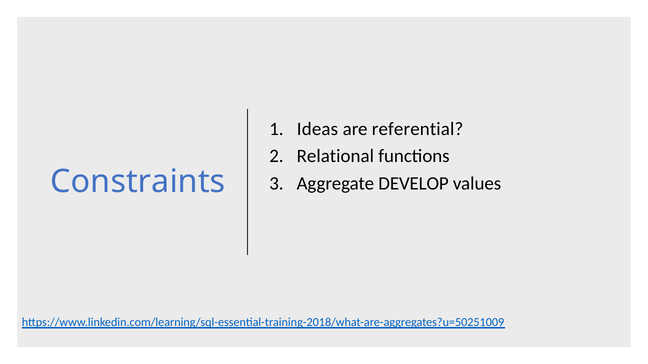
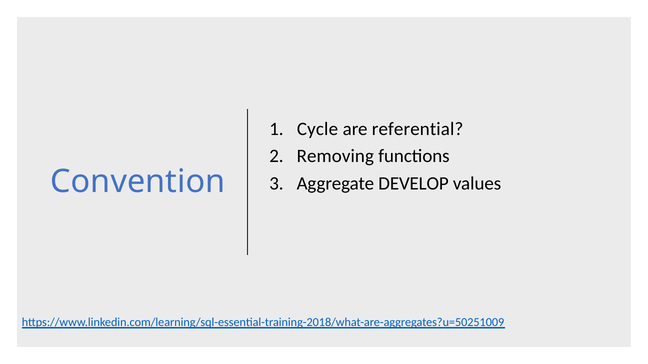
Ideas: Ideas -> Cycle (317, 129)
Relational: Relational -> Removing (335, 156)
Constraints: Constraints -> Convention (138, 182)
